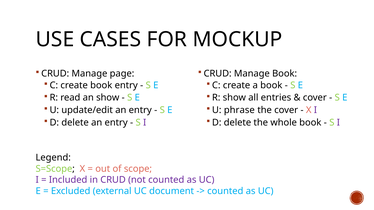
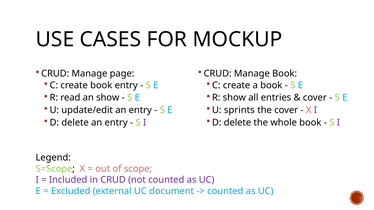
phrase: phrase -> sprints (239, 110)
